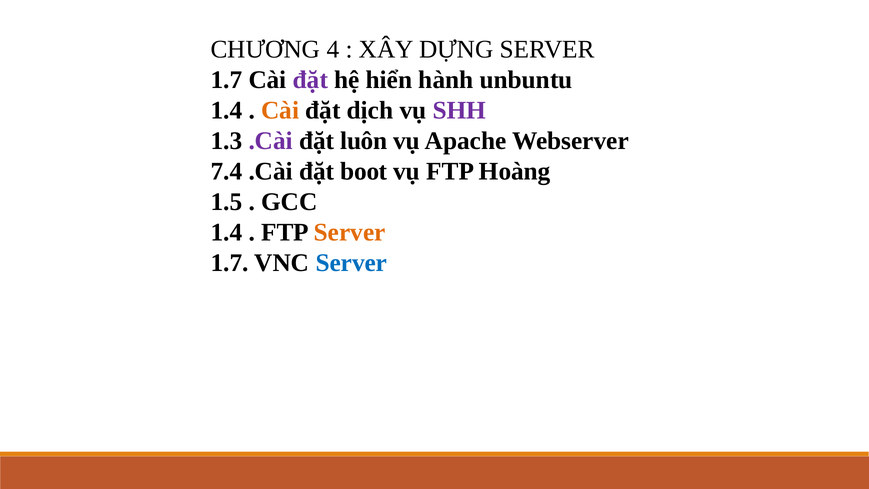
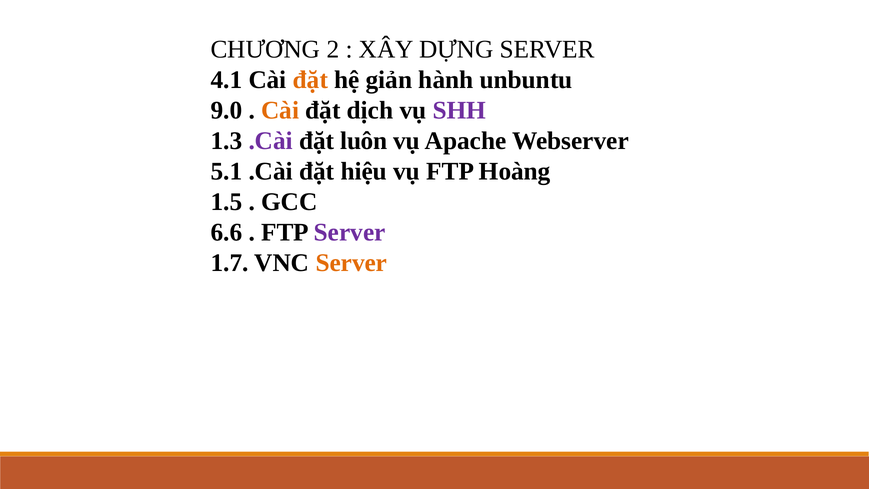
4: 4 -> 2 (333, 50)
1.7: 1.7 -> 4.1 (226, 80)
đặt colour: purple -> orange (310, 80)
hiển: hiển -> giản (389, 80)
1.4: 1.4 -> 9.0 (226, 110)
7.4: 7.4 -> 5.1 (226, 171)
boot: boot -> hiệu (364, 171)
1.4: 1.4 -> 6.6 (226, 232)
Server colour: orange -> purple (350, 232)
Server colour: blue -> orange (351, 263)
